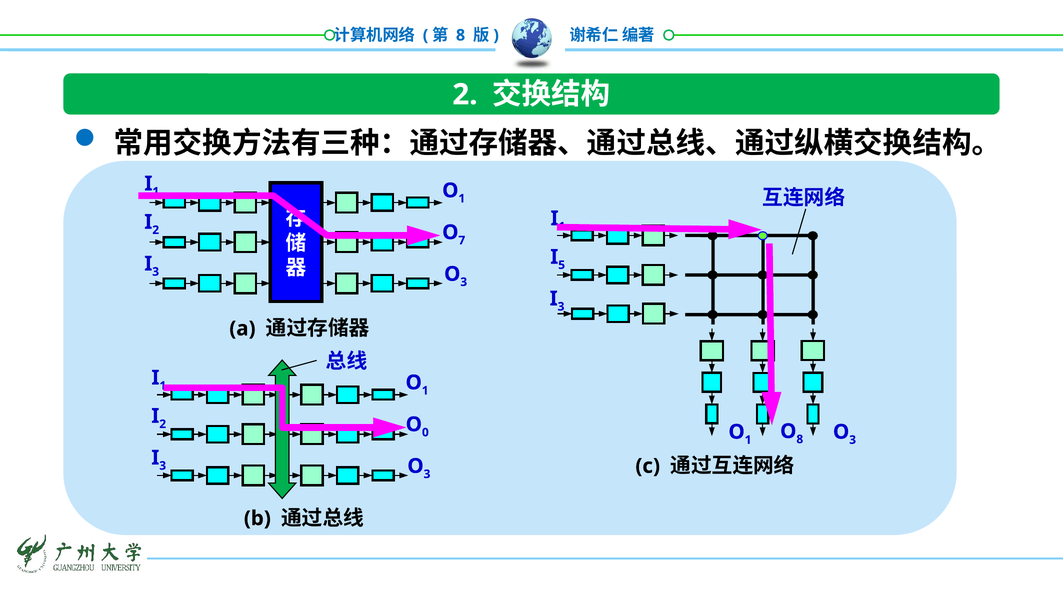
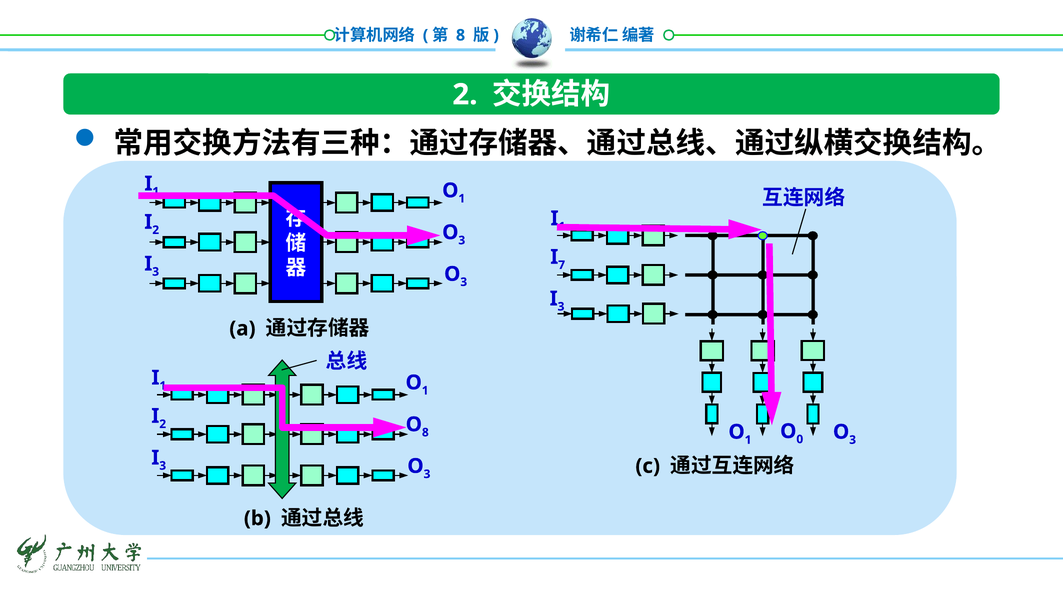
7: 7 -> 3 (462, 240)
5: 5 -> 7 (562, 265)
0: 0 -> 8 (425, 432)
8: 8 -> 0 (800, 439)
